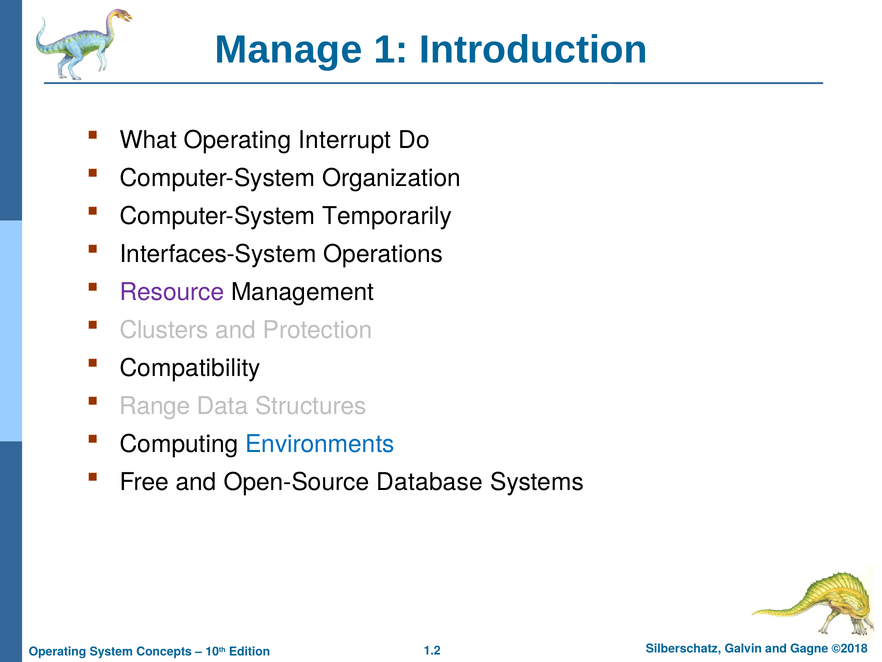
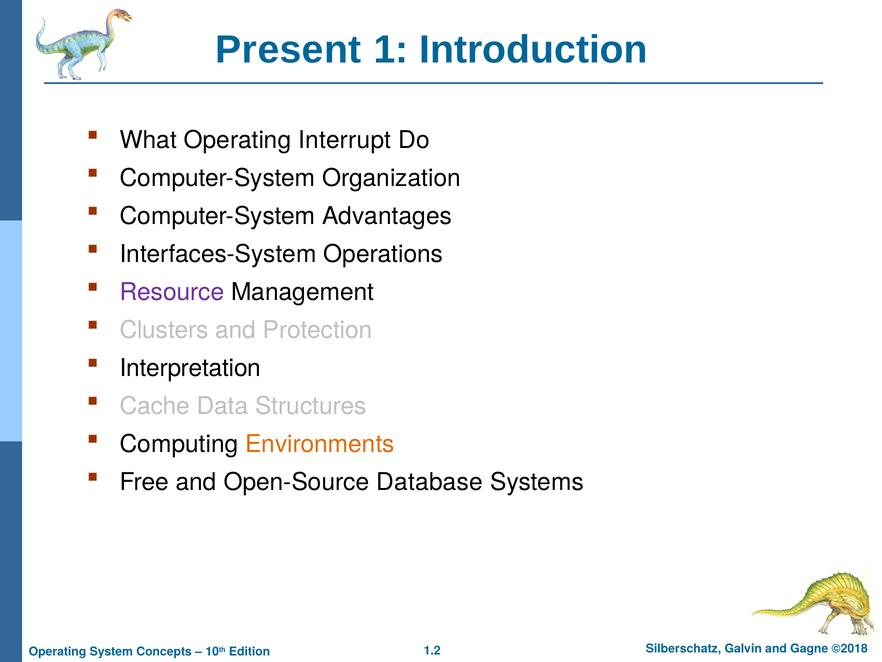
Manage: Manage -> Present (288, 50)
Temporarily: Temporarily -> Advantages (387, 216)
Compatibility: Compatibility -> Interpretation (190, 368)
Range: Range -> Cache (155, 406)
Environments colour: blue -> orange (320, 444)
